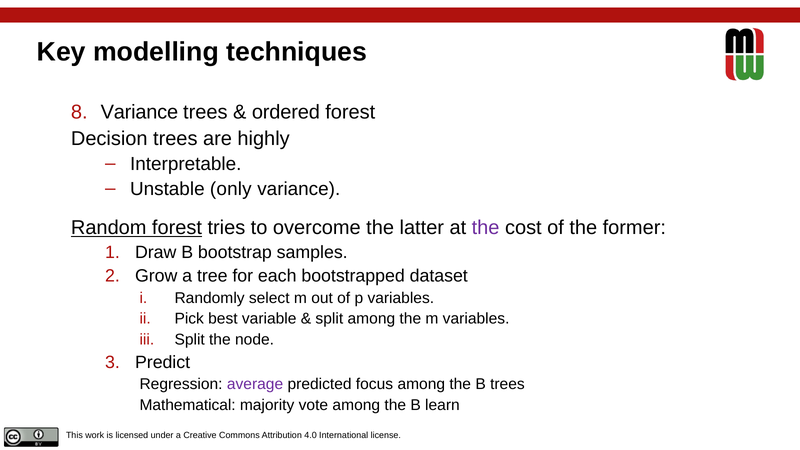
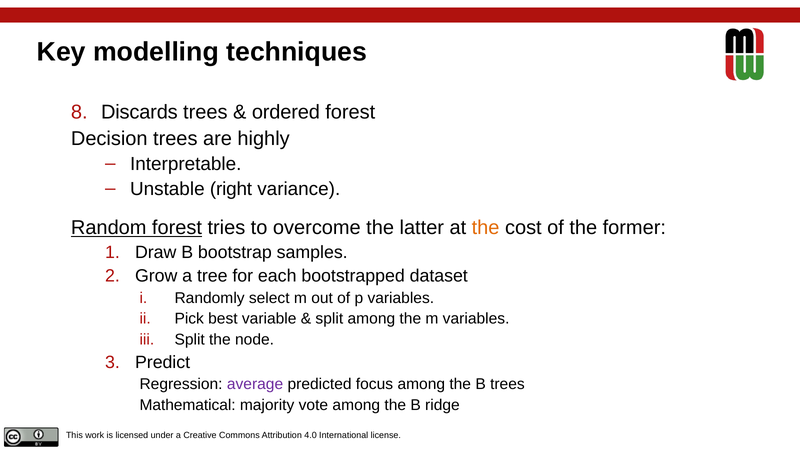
Variance: Variance -> Discards (139, 112)
only: only -> right (231, 189)
the colour: purple -> orange (486, 228)
learn: learn -> ridge (442, 405)
